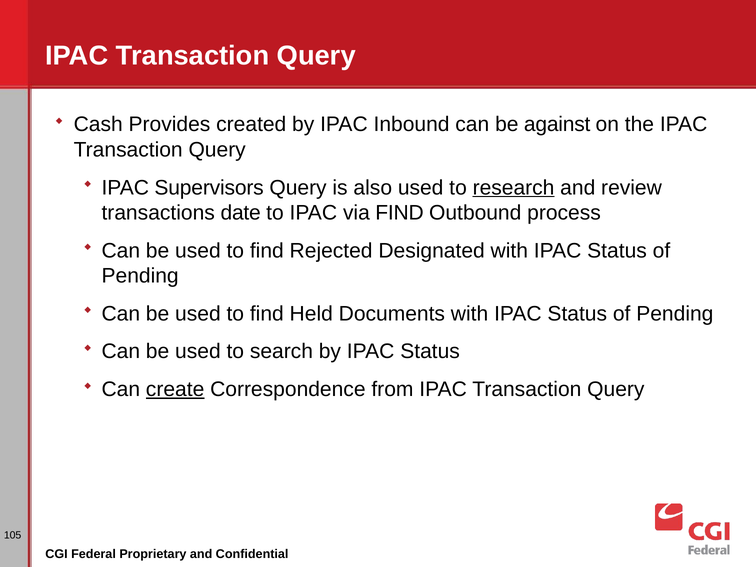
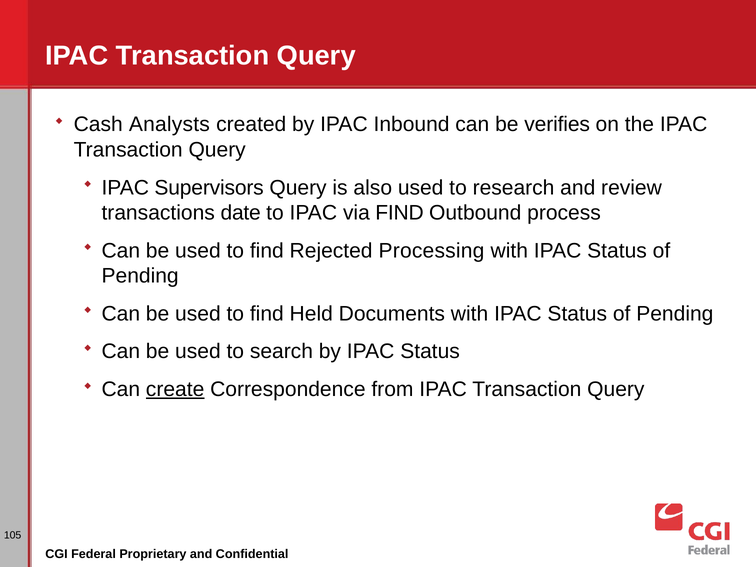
Provides: Provides -> Analysts (169, 125)
against: against -> verifies (557, 125)
research underline: present -> none (514, 188)
Designated: Designated -> Processing (431, 251)
